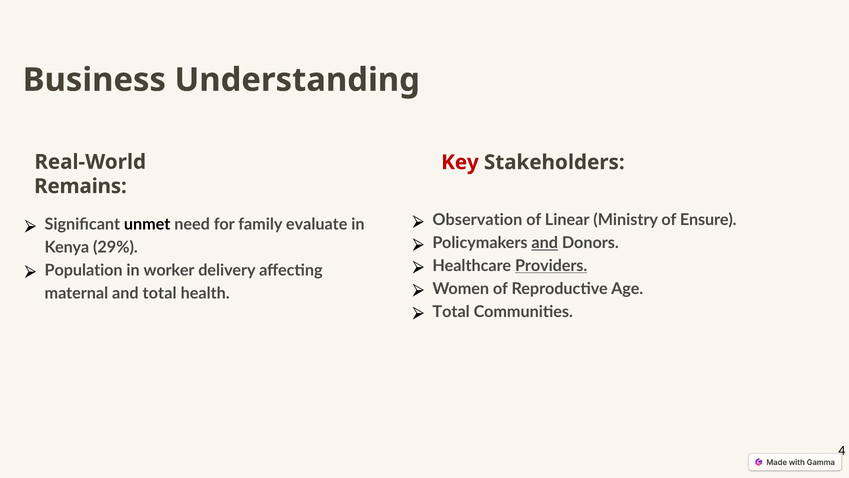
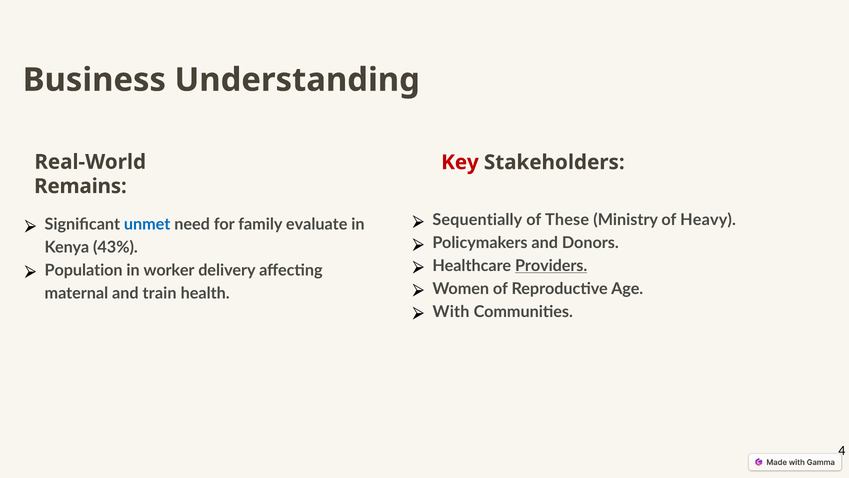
Observation: Observation -> Sequentially (477, 220)
Linear: Linear -> These (567, 220)
Ensure: Ensure -> Heavy (708, 220)
unmet colour: black -> blue (147, 224)
and underline: present -> none (545, 243)
29%: 29% -> 43% (115, 247)
and total: total -> train (160, 293)
Total: Total -> With (451, 311)
